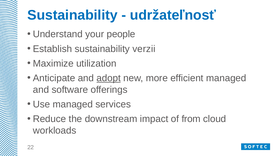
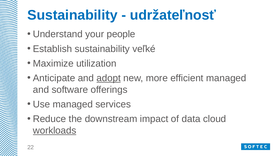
verzii: verzii -> veľké (144, 49)
from: from -> data (191, 119)
workloads underline: none -> present (55, 131)
